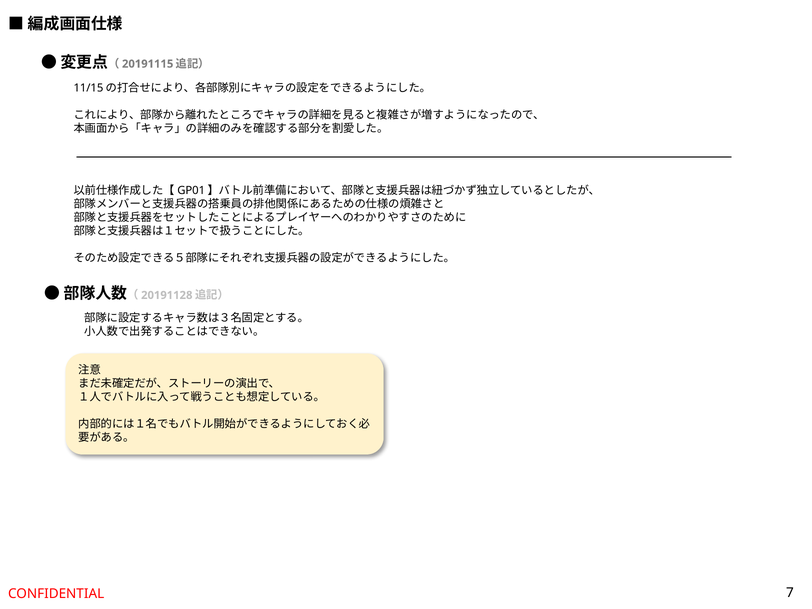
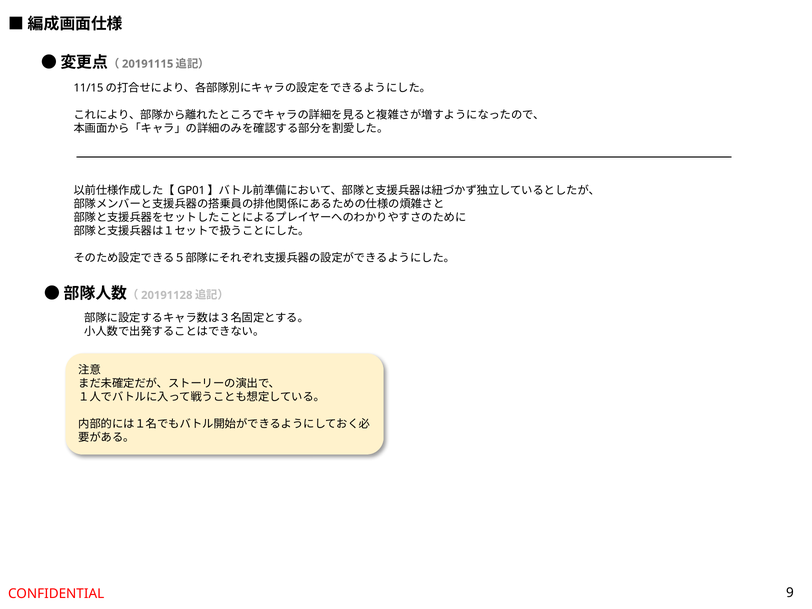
7: 7 -> 9 (790, 593)
